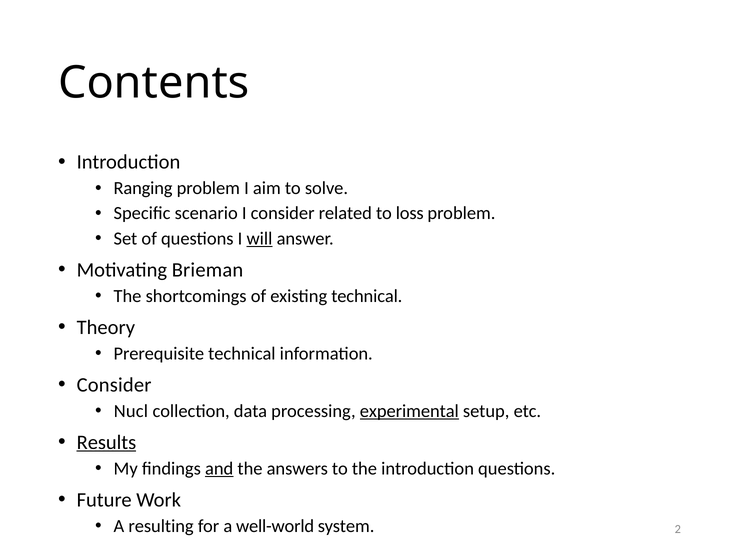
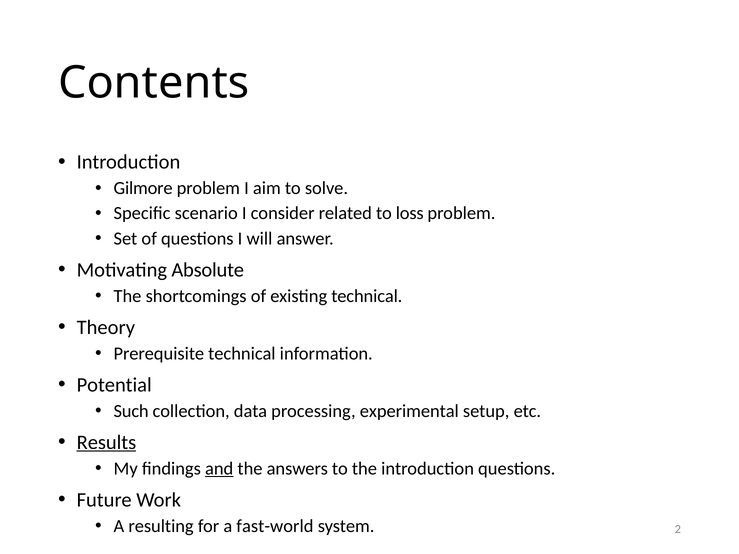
Ranging: Ranging -> Gilmore (143, 188)
will underline: present -> none (259, 239)
Brieman: Brieman -> Absolute (208, 270)
Consider: Consider -> Potential (114, 385)
Nucl: Nucl -> Such (131, 411)
experimental underline: present -> none (409, 411)
well-world: well-world -> fast-world (275, 526)
